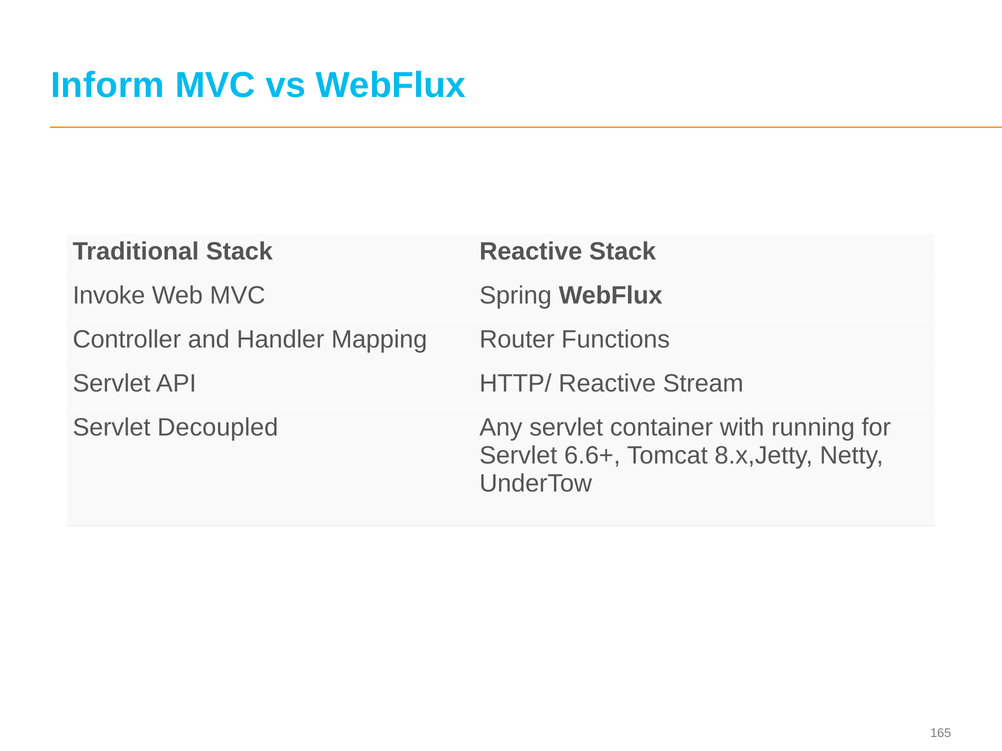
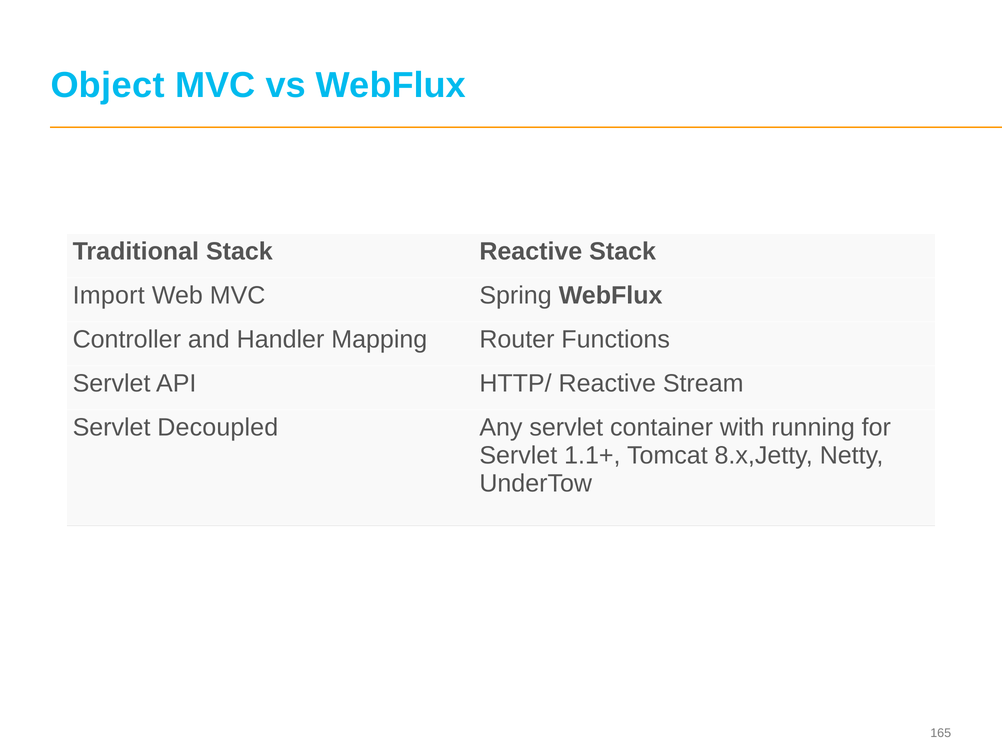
Inform: Inform -> Object (108, 86)
Invoke: Invoke -> Import (109, 296)
6.6+: 6.6+ -> 1.1+ (592, 456)
